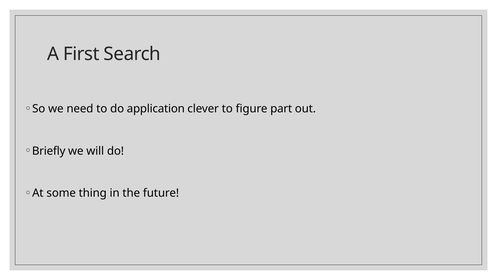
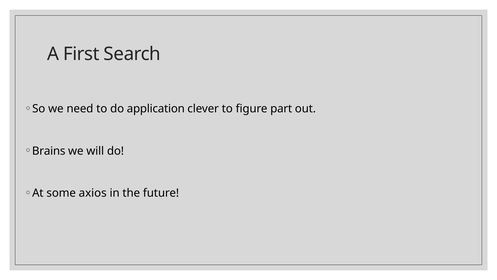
Briefly: Briefly -> Brains (49, 151)
thing: thing -> axios (93, 193)
